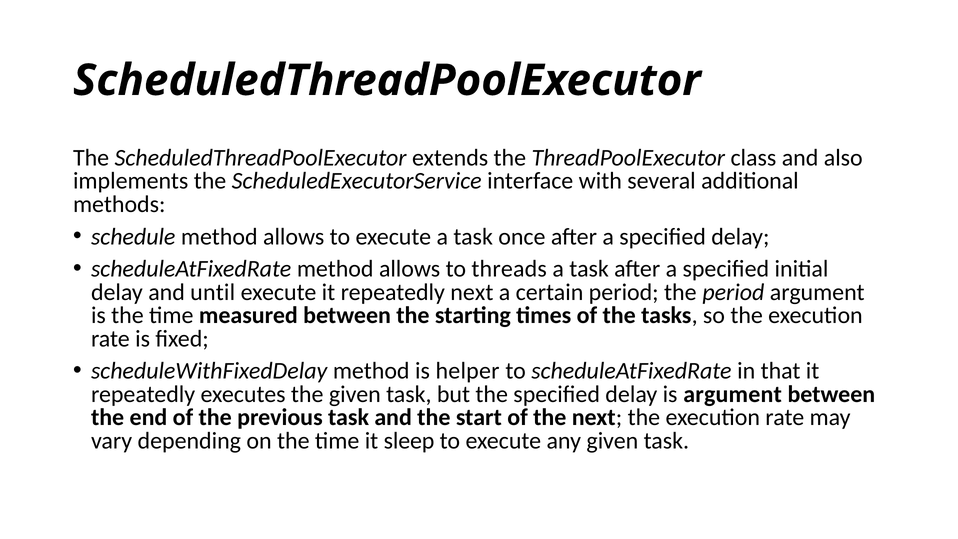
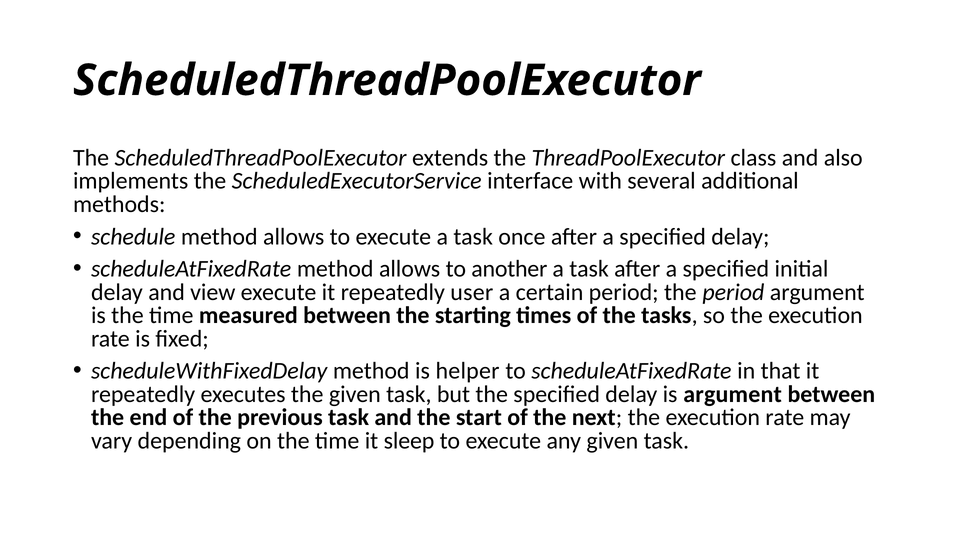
threads: threads -> another (509, 269)
until: until -> view (213, 292)
repeatedly next: next -> user (472, 292)
